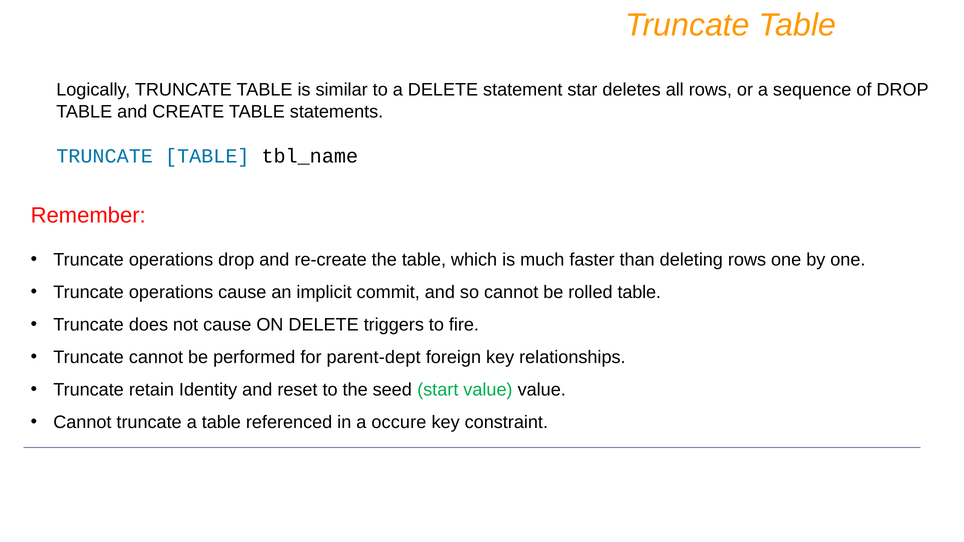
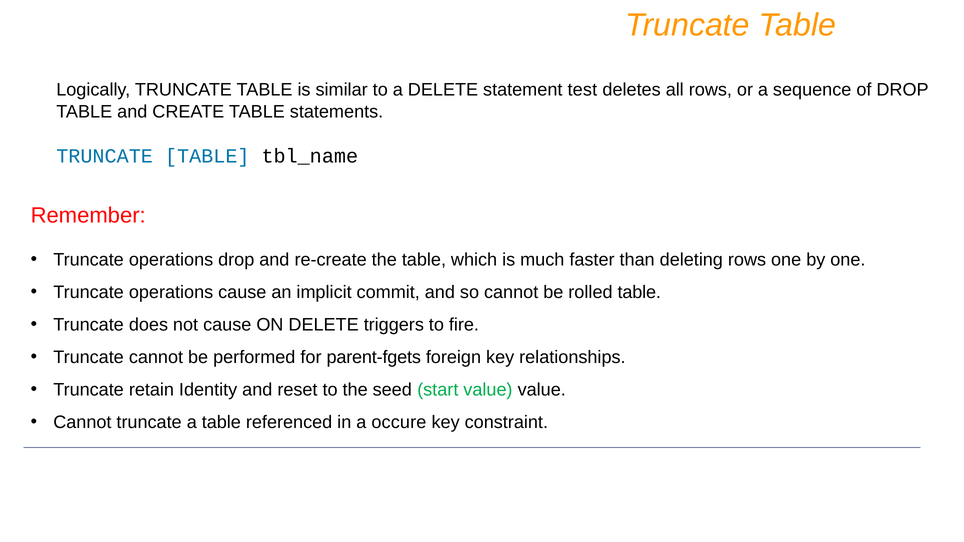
star: star -> test (582, 90)
parent-dept: parent-dept -> parent-fgets (374, 357)
